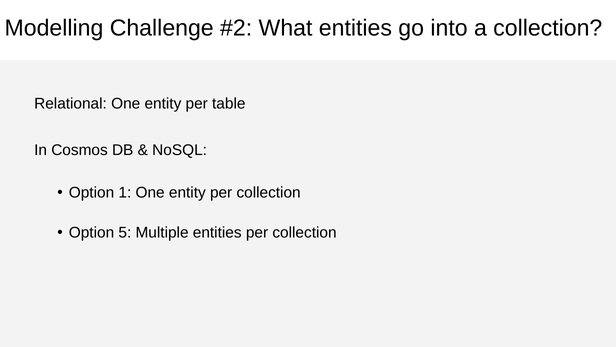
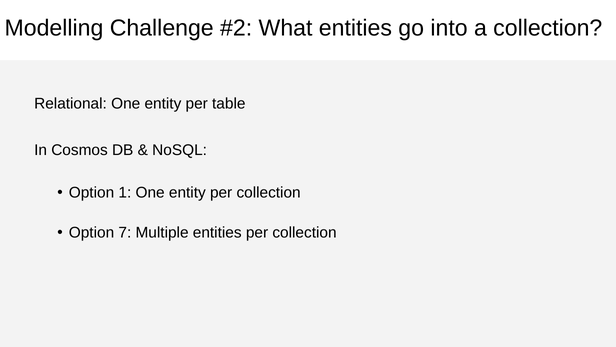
5: 5 -> 7 (125, 232)
